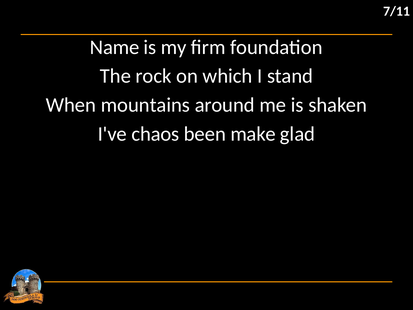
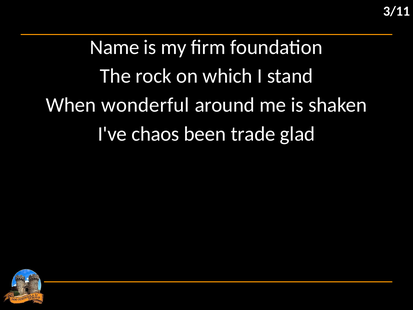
7/11: 7/11 -> 3/11 (397, 11)
mountains: mountains -> wonderful (145, 105)
make: make -> trade (253, 134)
